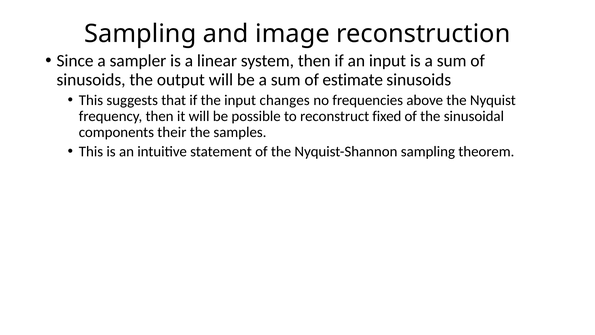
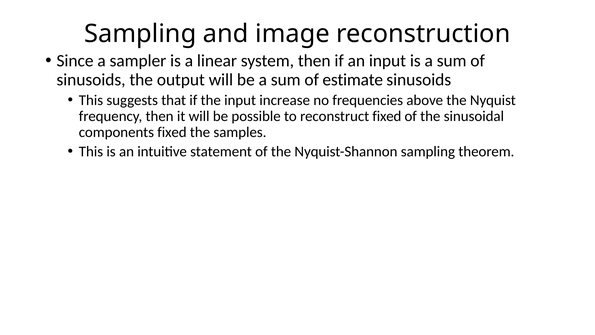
changes: changes -> increase (285, 100)
components their: their -> fixed (172, 132)
